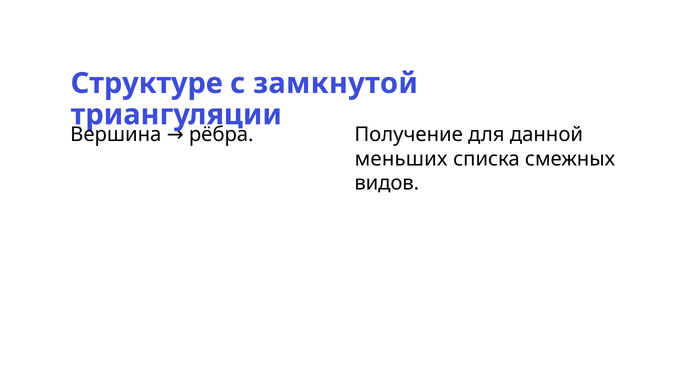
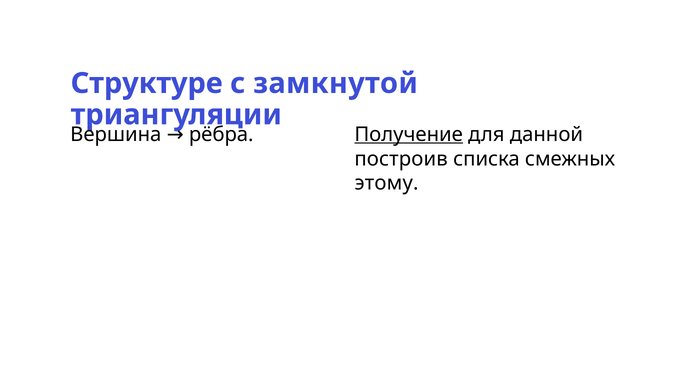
Получение underline: none -> present (409, 134)
меньших: меньших -> построив (401, 159)
видов: видов -> этому (387, 183)
